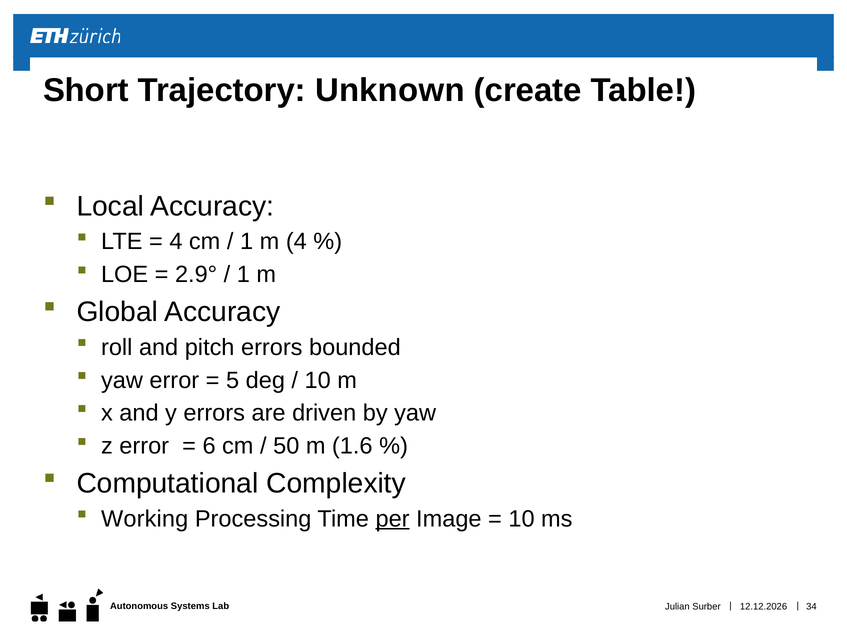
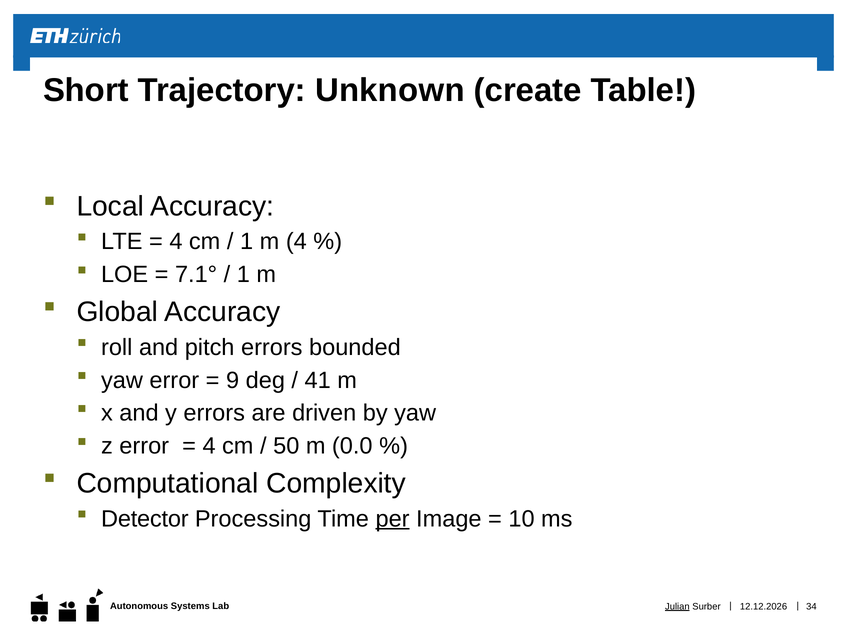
2.9°: 2.9° -> 7.1° (196, 275)
5: 5 -> 9 (233, 380)
10: 10 -> 41 (318, 380)
6: 6 -> 4 (209, 446)
1.6: 1.6 -> 0.0 (352, 446)
Working: Working -> Detector (145, 519)
Julian underline: none -> present (677, 607)
